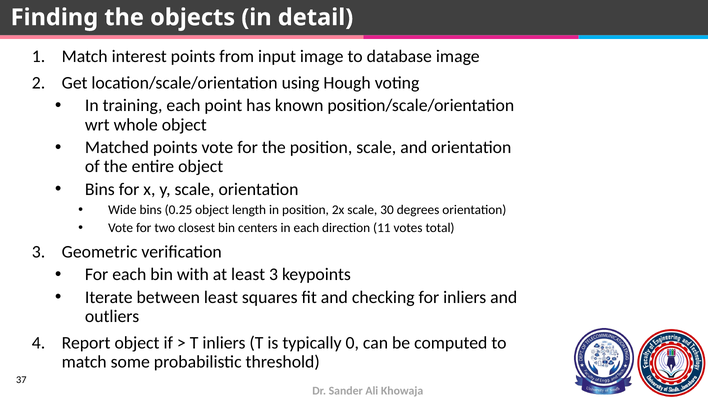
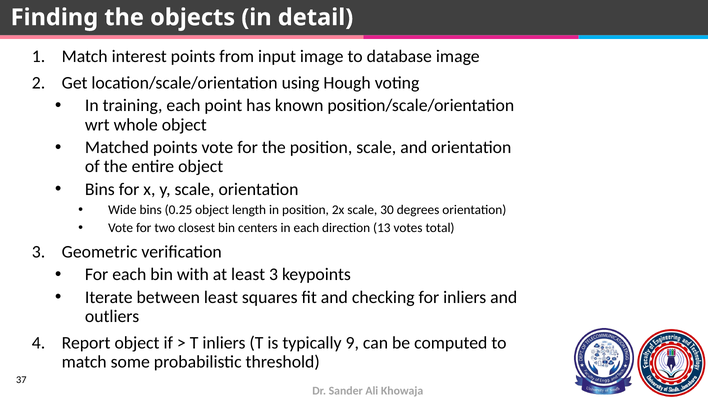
11: 11 -> 13 (382, 228)
0: 0 -> 9 (352, 343)
